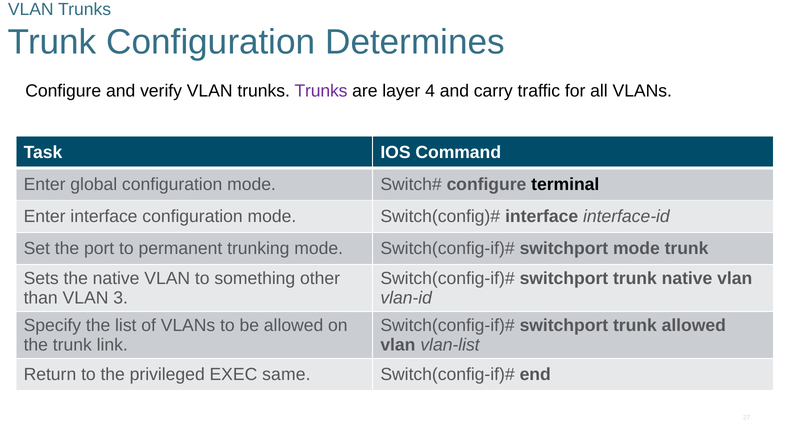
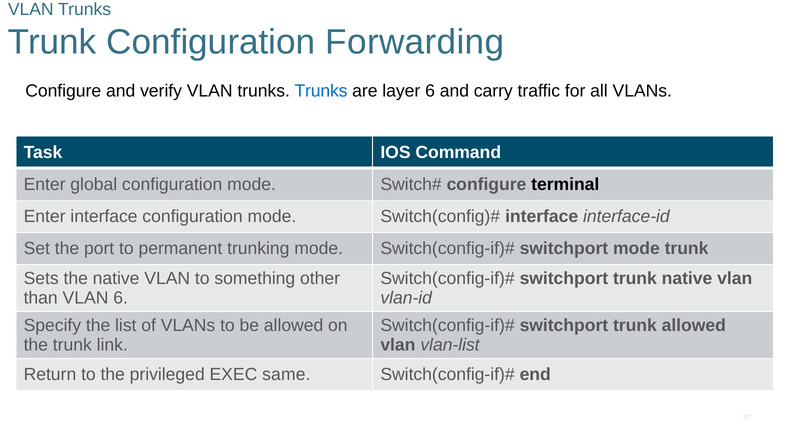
Determines: Determines -> Forwarding (415, 42)
Trunks colour: purple -> blue (321, 91)
layer 4: 4 -> 6 (430, 91)
VLAN 3: 3 -> 6 (121, 298)
